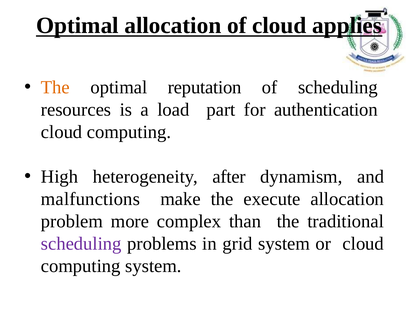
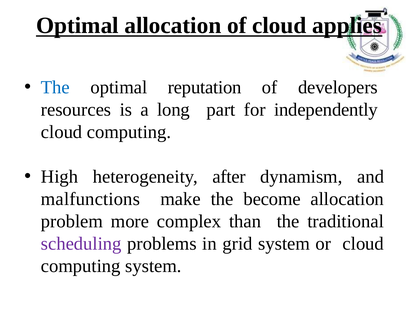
The colour: orange -> blue (55, 87)
of scheduling: scheduling -> developers (338, 87)
load: load -> long (174, 110)
authentication: authentication -> independently (326, 110)
execute: execute -> become (272, 199)
